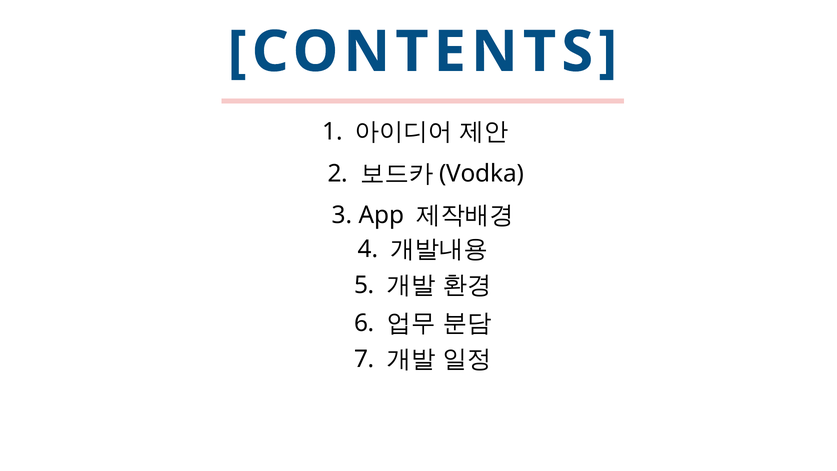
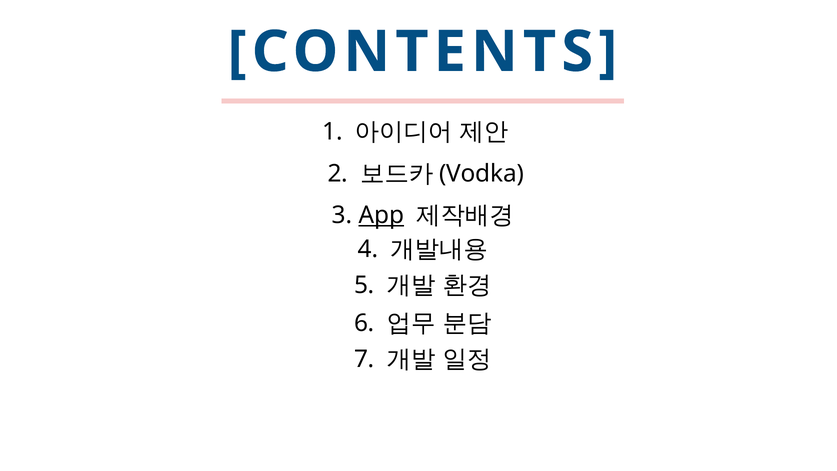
App underline: none -> present (381, 215)
